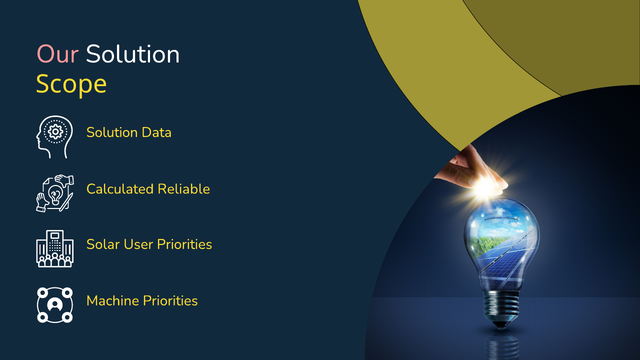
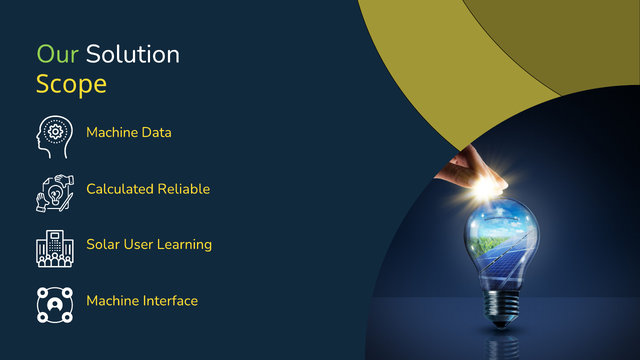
Our colour: pink -> light green (57, 54)
Solution: Solution -> Machine (112, 132)
User Priorities: Priorities -> Learning (185, 244)
Machine Priorities: Priorities -> Interface (170, 301)
